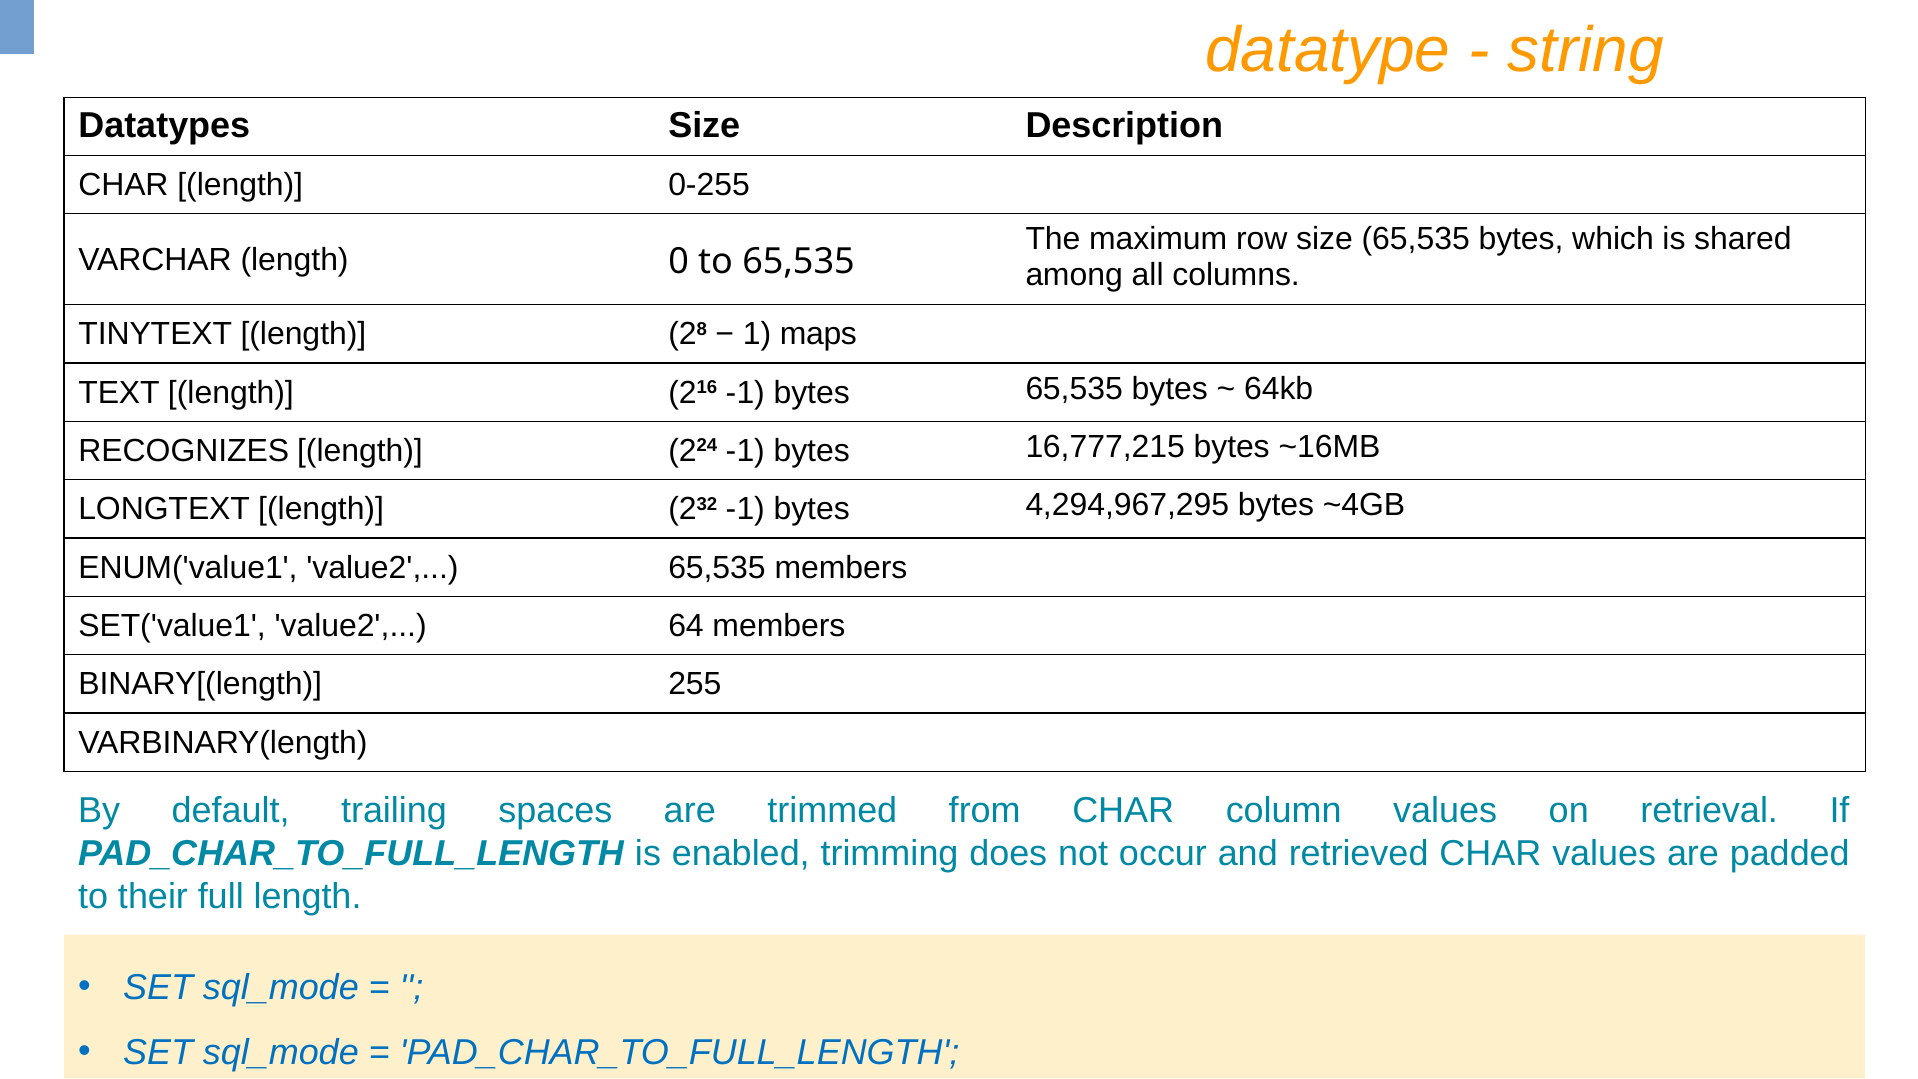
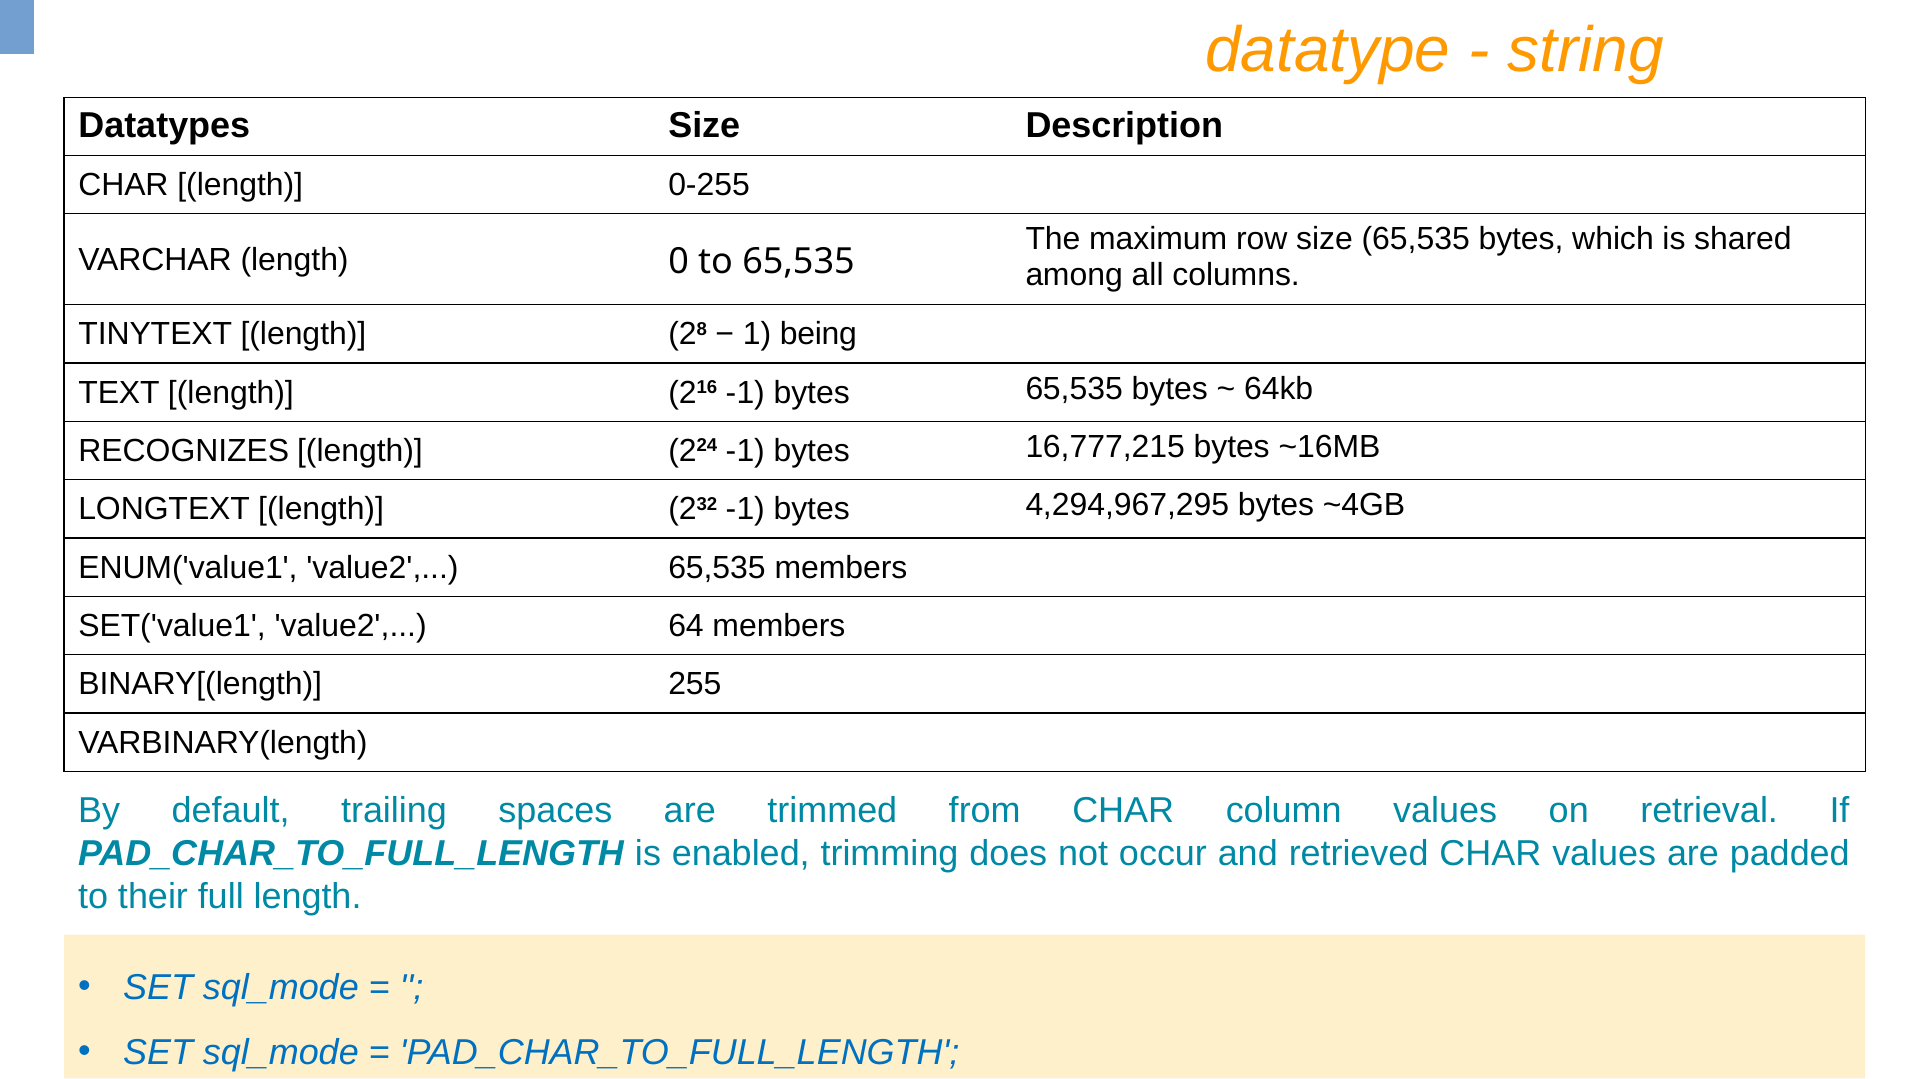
maps: maps -> being (818, 334)
